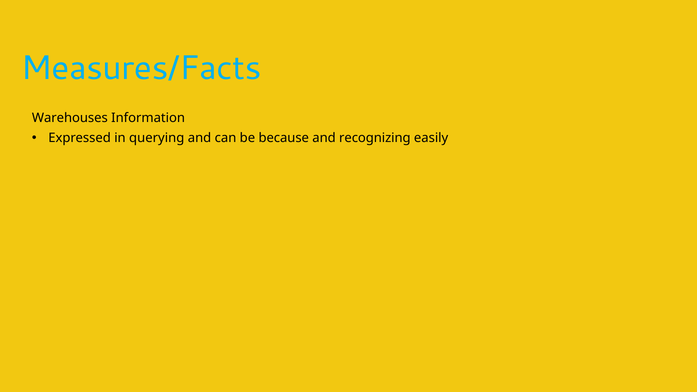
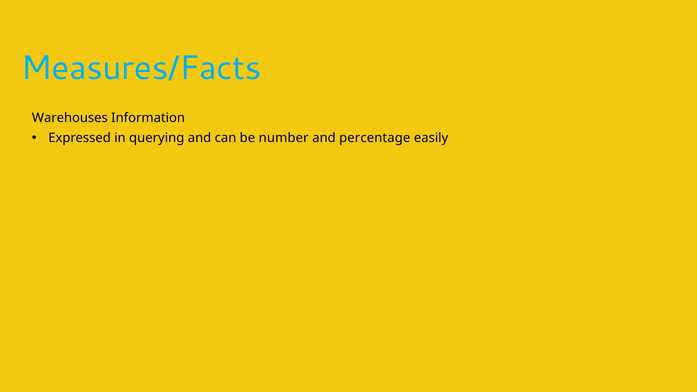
because: because -> number (284, 138)
recognizing: recognizing -> percentage (375, 138)
